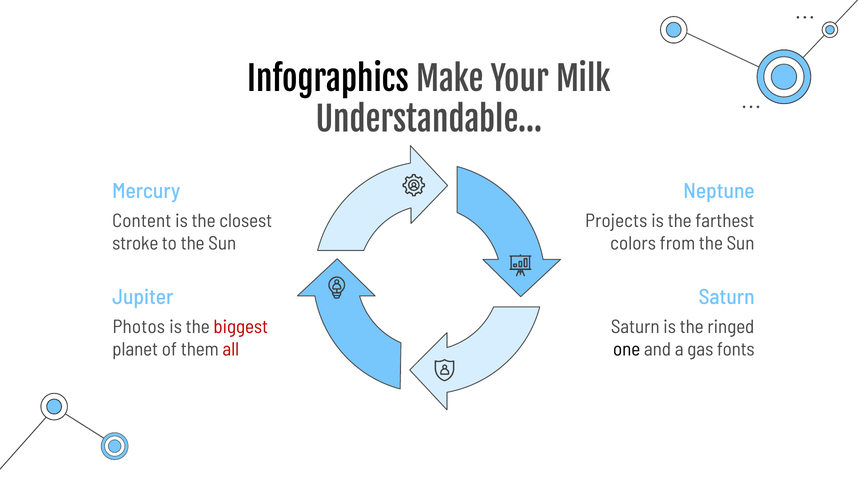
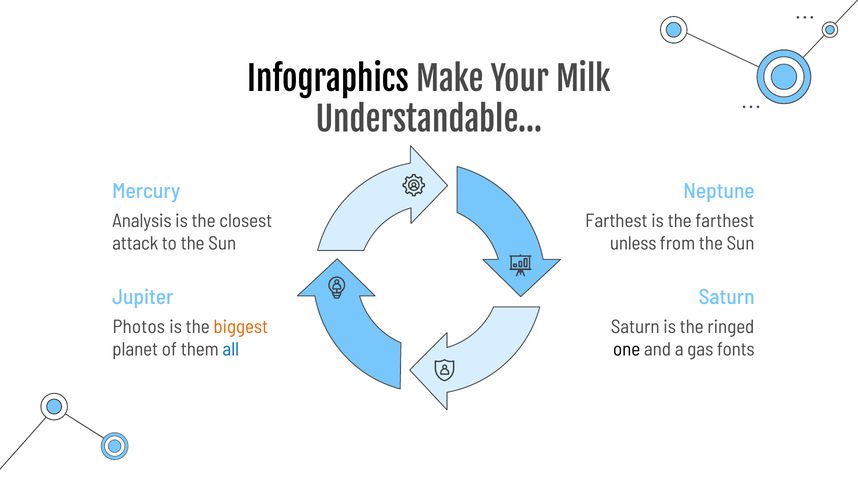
Content: Content -> Analysis (142, 221)
Projects: Projects -> Farthest (616, 221)
stroke: stroke -> attack (135, 243)
colors: colors -> unless (633, 243)
biggest colour: red -> orange (241, 327)
all colour: red -> blue (231, 349)
